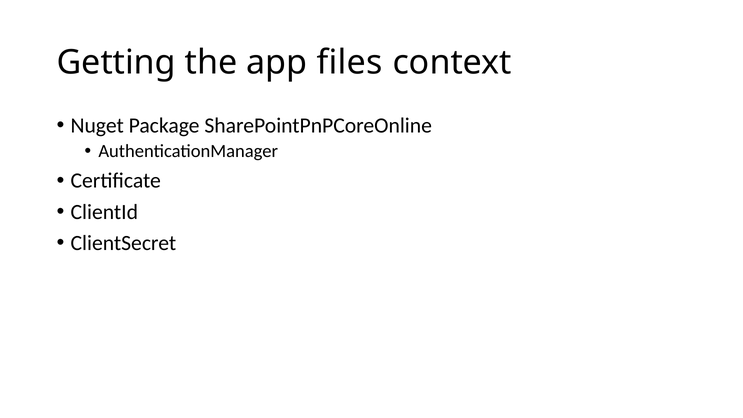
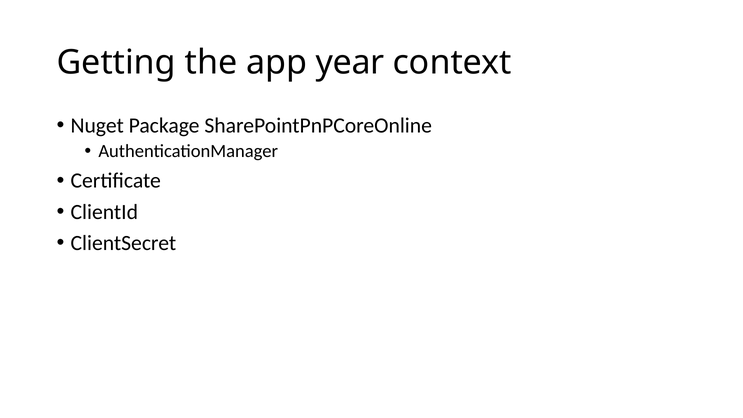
files: files -> year (350, 62)
